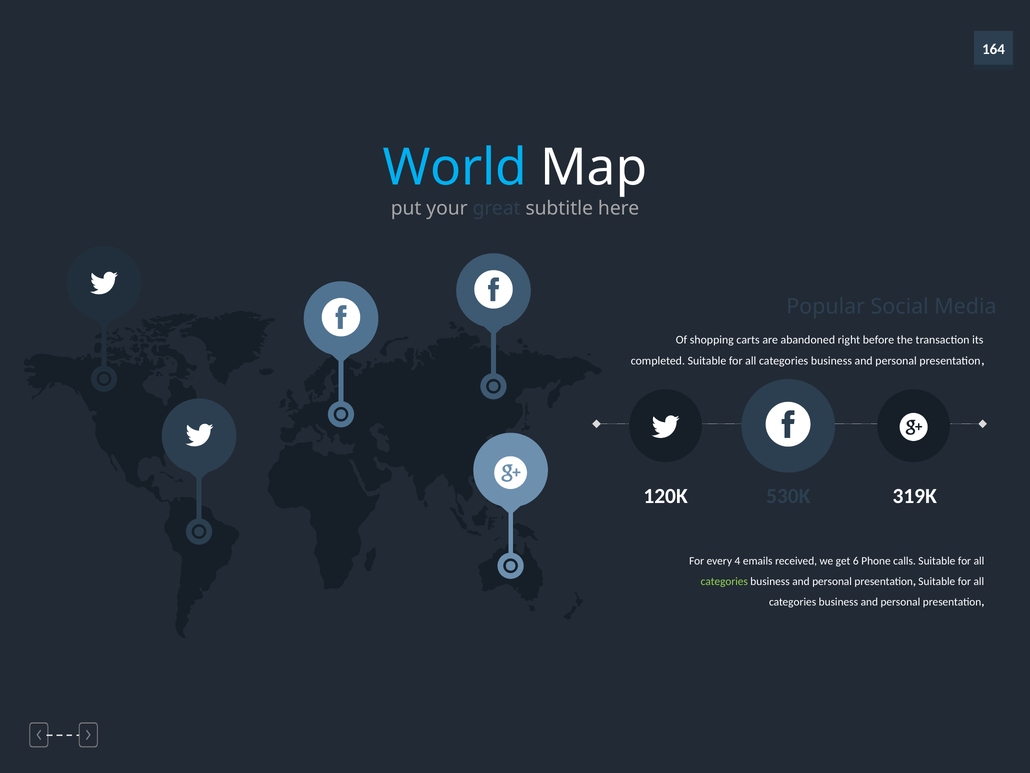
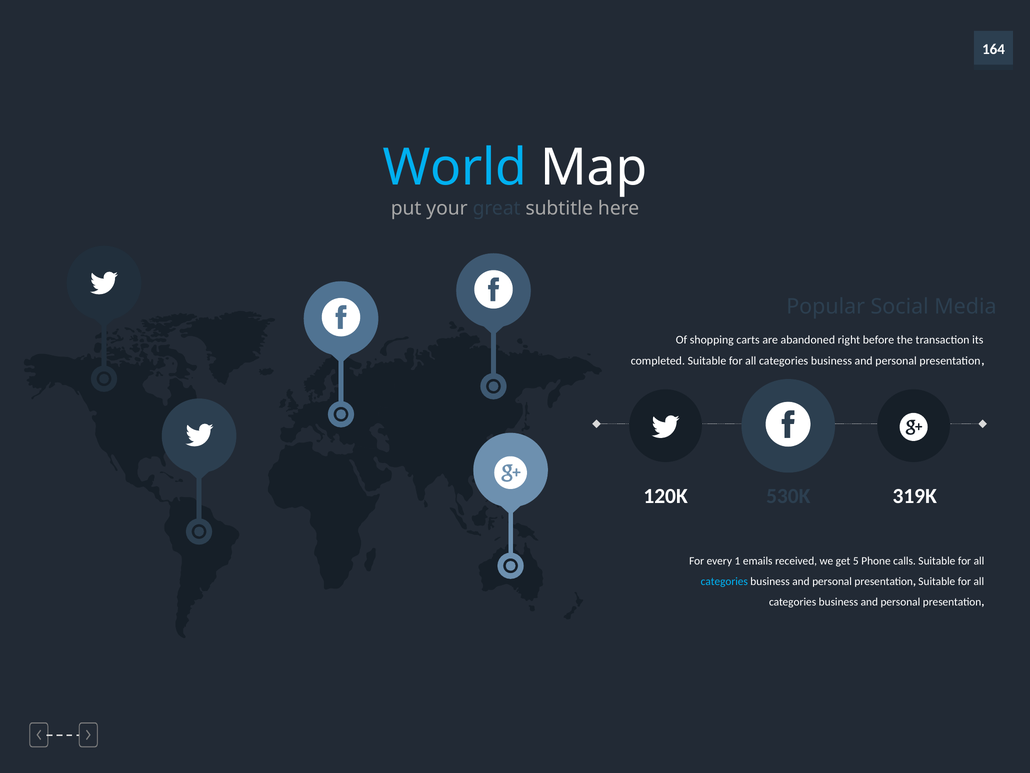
4: 4 -> 1 (737, 561)
6: 6 -> 5 (856, 561)
categories colour: light green -> light blue (724, 581)
